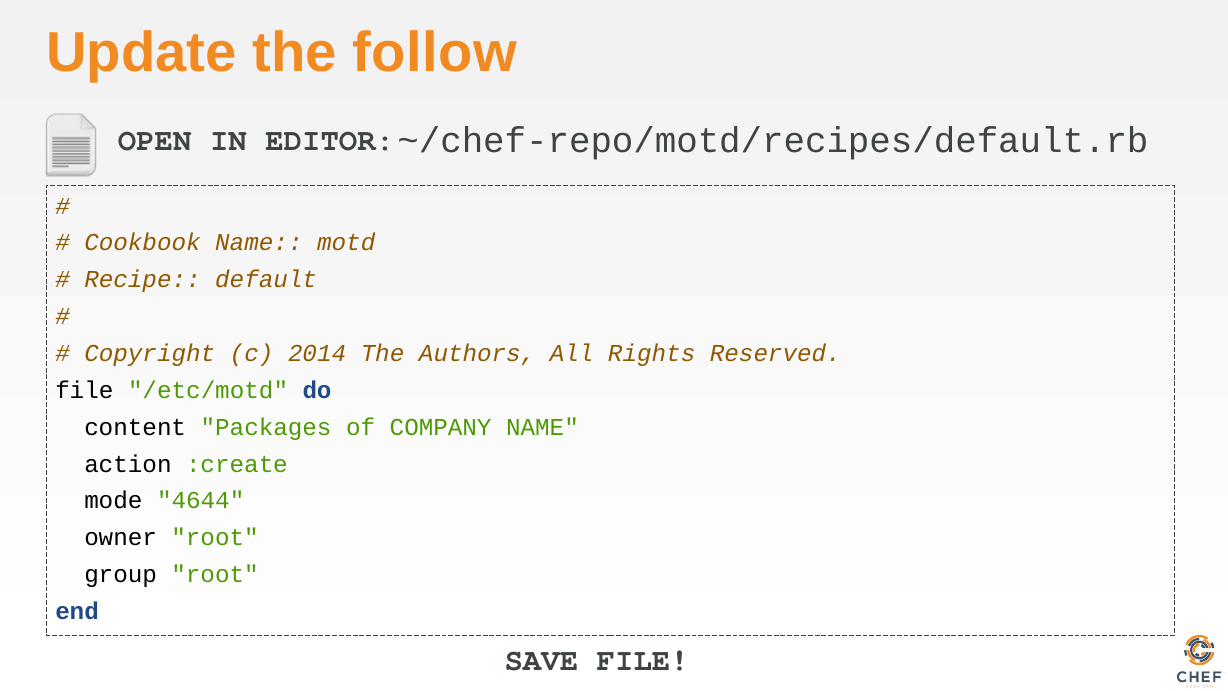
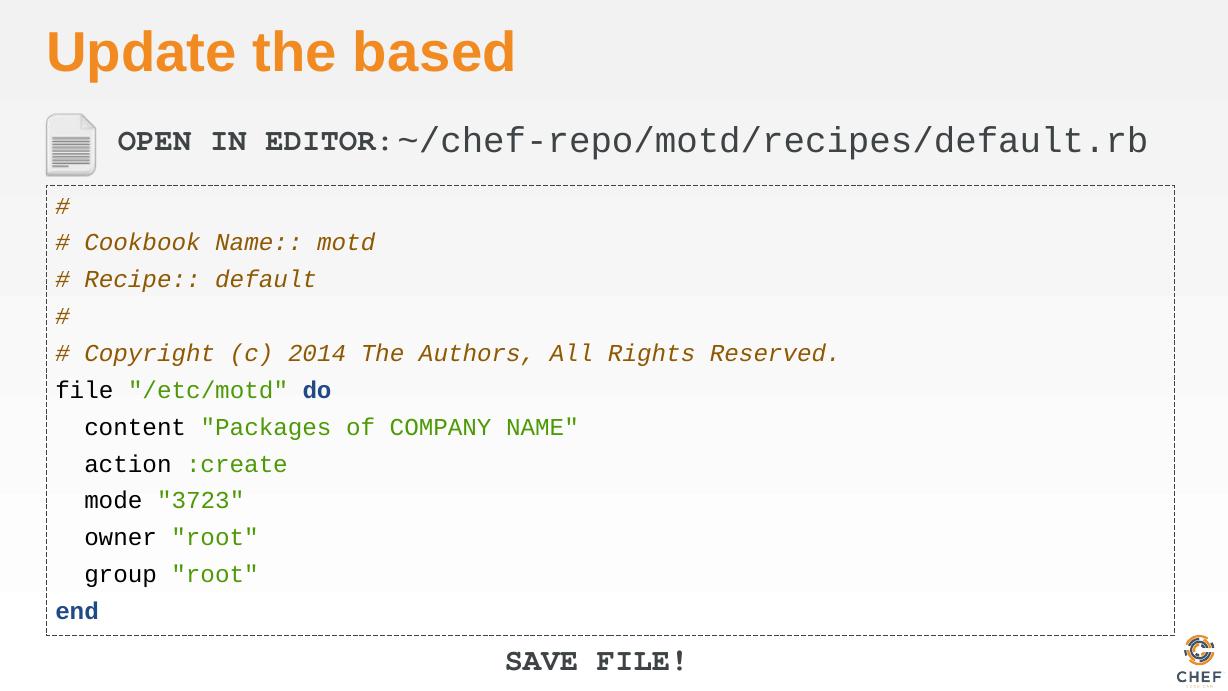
follow: follow -> based (435, 53)
4644: 4644 -> 3723 (201, 501)
